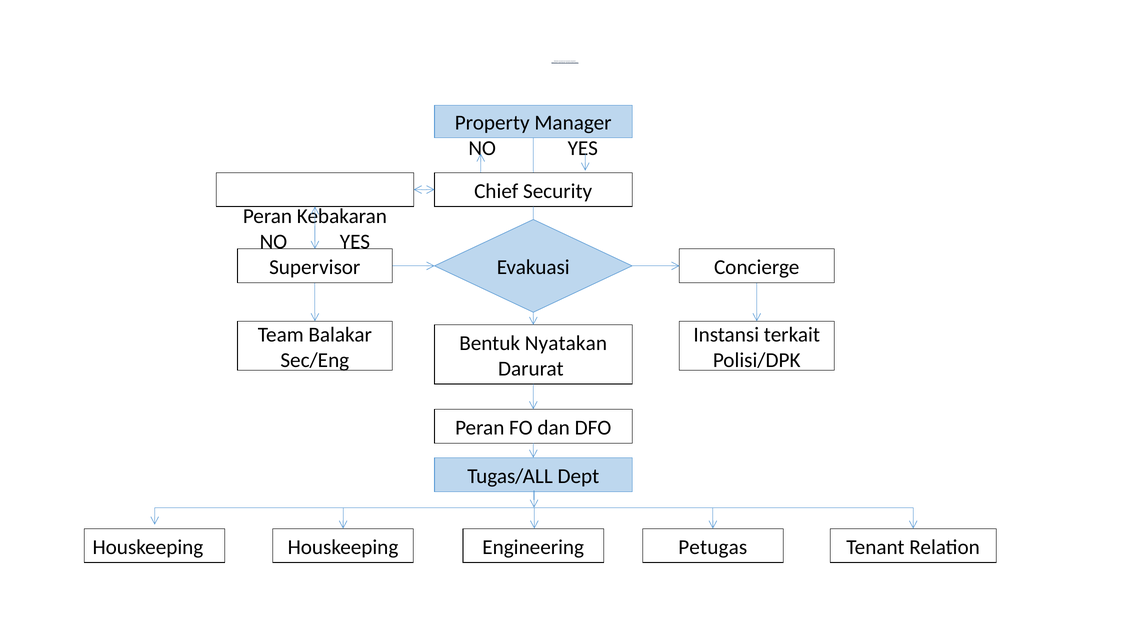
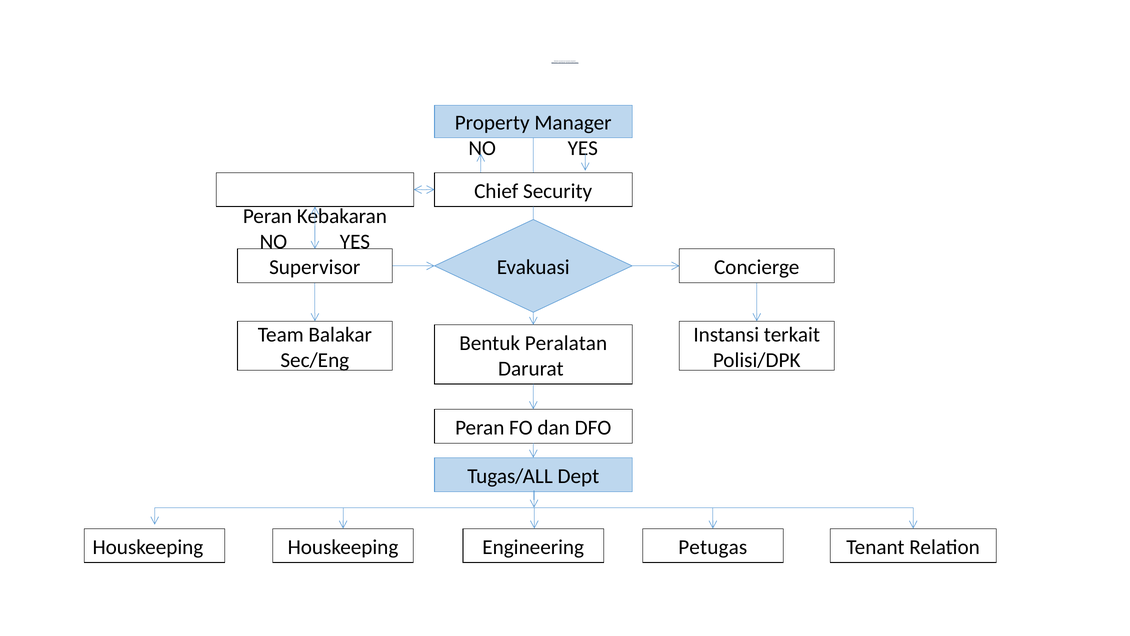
Nyatakan: Nyatakan -> Peralatan (566, 343)
